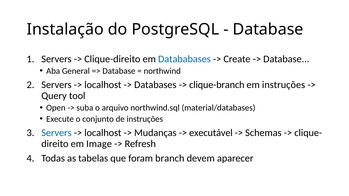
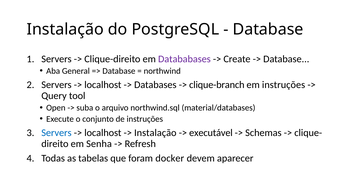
Datababases colour: blue -> purple (184, 59)
Mudanças: Mudanças -> Instalação (155, 133)
Image: Image -> Senha (99, 144)
branch: branch -> docker (170, 159)
